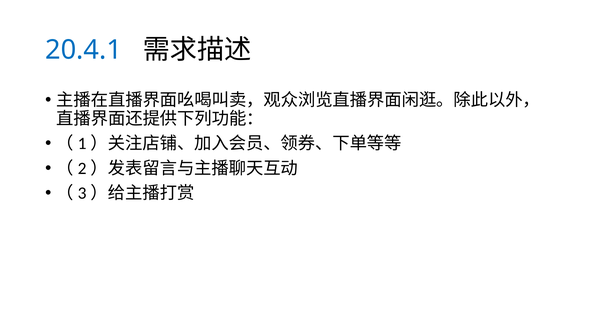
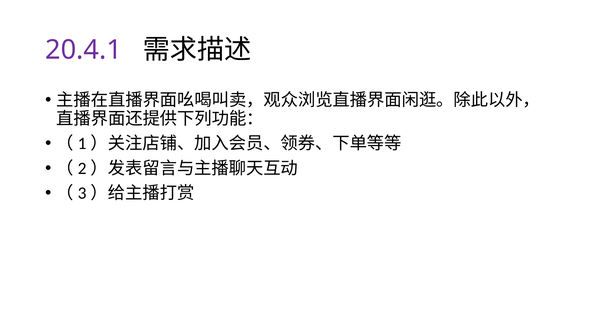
20.4.1 colour: blue -> purple (84, 50)
